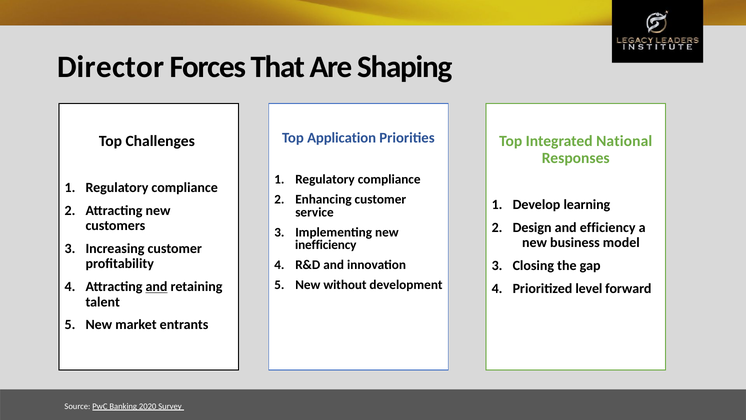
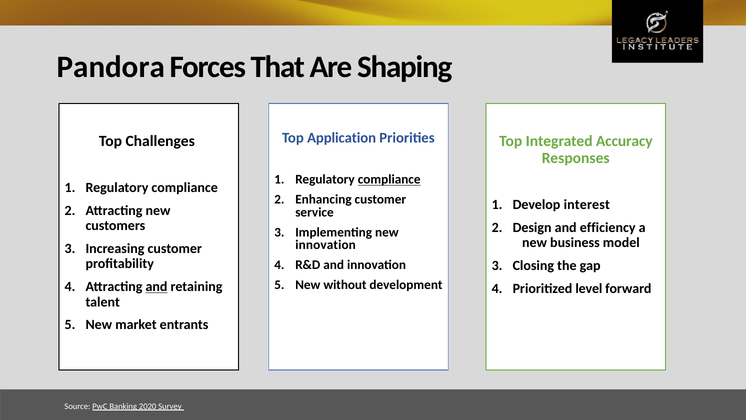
Director: Director -> Pandora (111, 67)
National: National -> Accuracy (624, 141)
compliance underline: none -> present (389, 179)
learning: learning -> interest (587, 204)
inefficiency: inefficiency -> innovation (326, 245)
